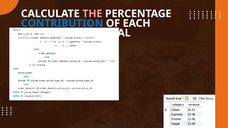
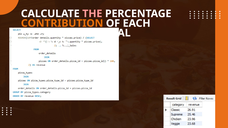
CONTRIBUTION colour: blue -> orange (62, 23)
